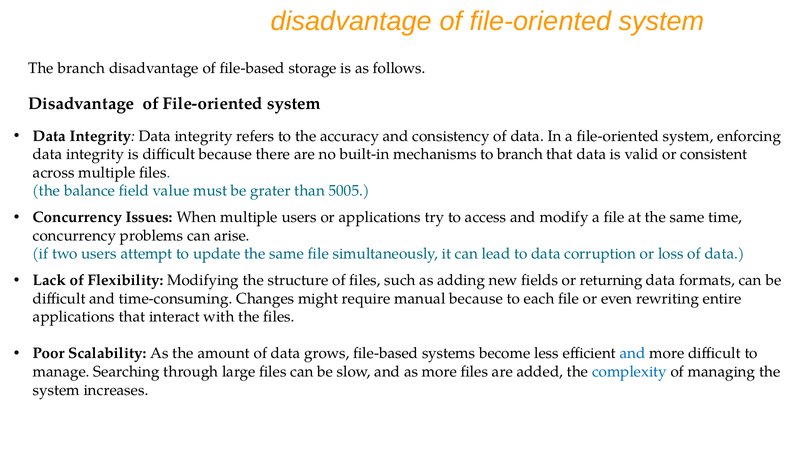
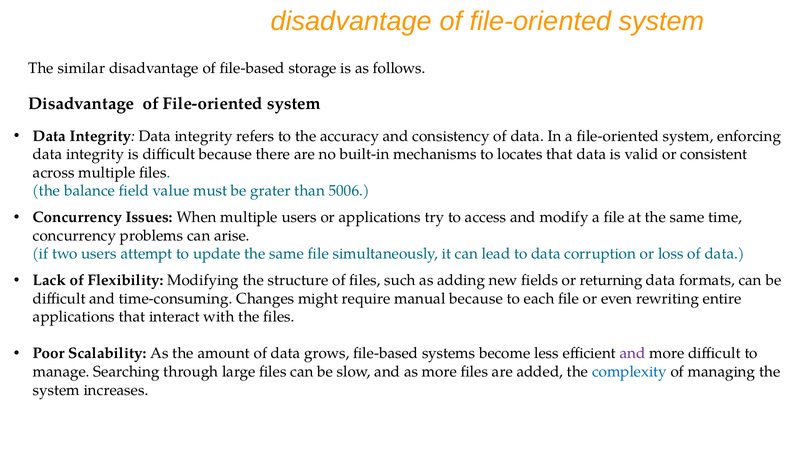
The branch: branch -> similar (81, 68)
to branch: branch -> locates (520, 154)
5005: 5005 -> 5006 (349, 191)
and colour: blue -> purple (633, 353)
